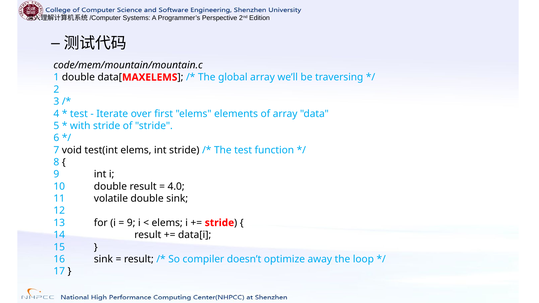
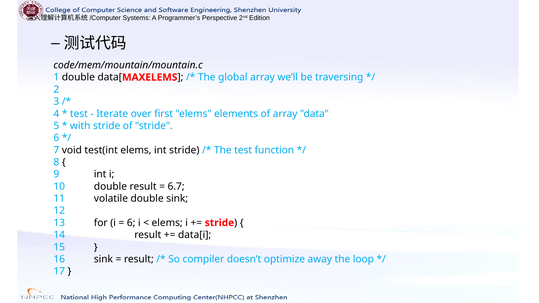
4.0: 4.0 -> 6.7 (176, 187)
9: 9 -> 6 (131, 223)
